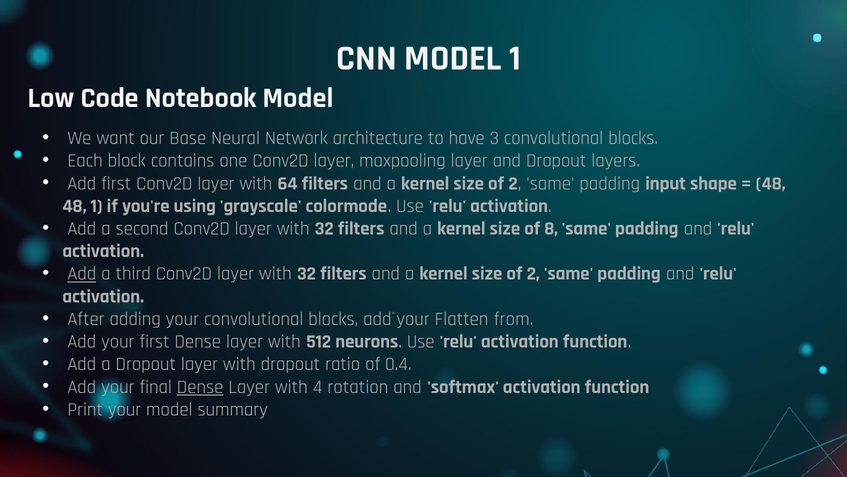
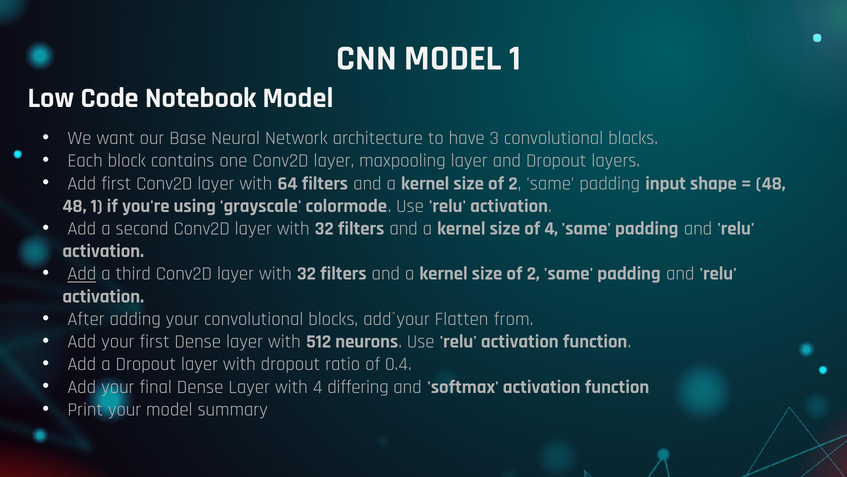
of 8: 8 -> 4 (551, 228)
Dense underline: present -> none (200, 386)
rotation: rotation -> differing (358, 386)
